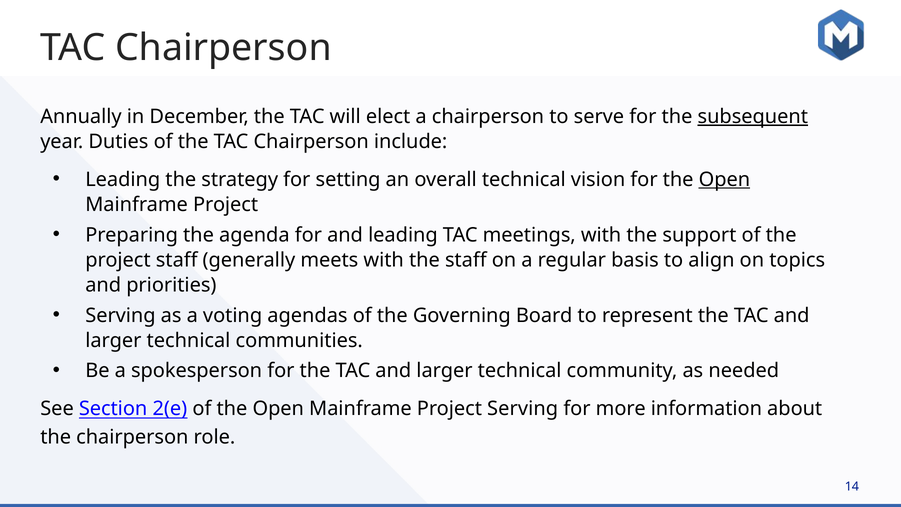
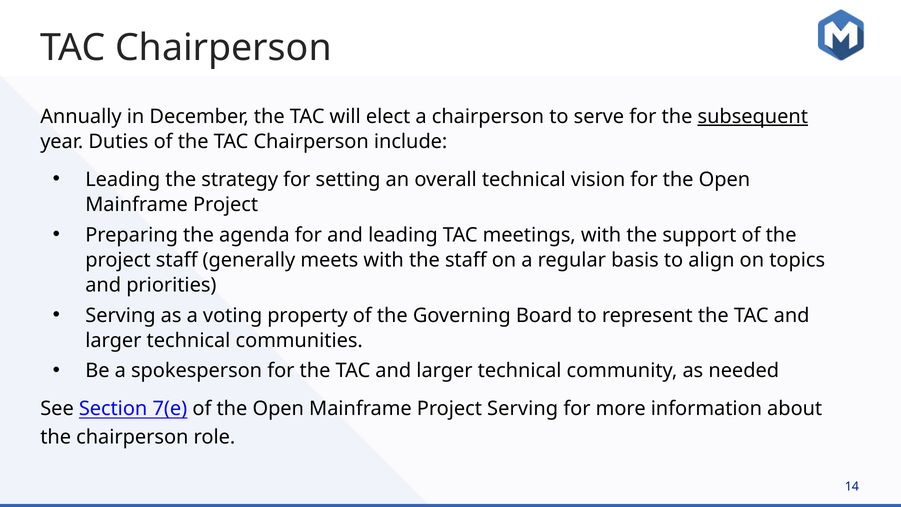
Open underline: present -> none (724, 179)
agendas: agendas -> property (308, 315)
2(e: 2(e -> 7(e (170, 409)
